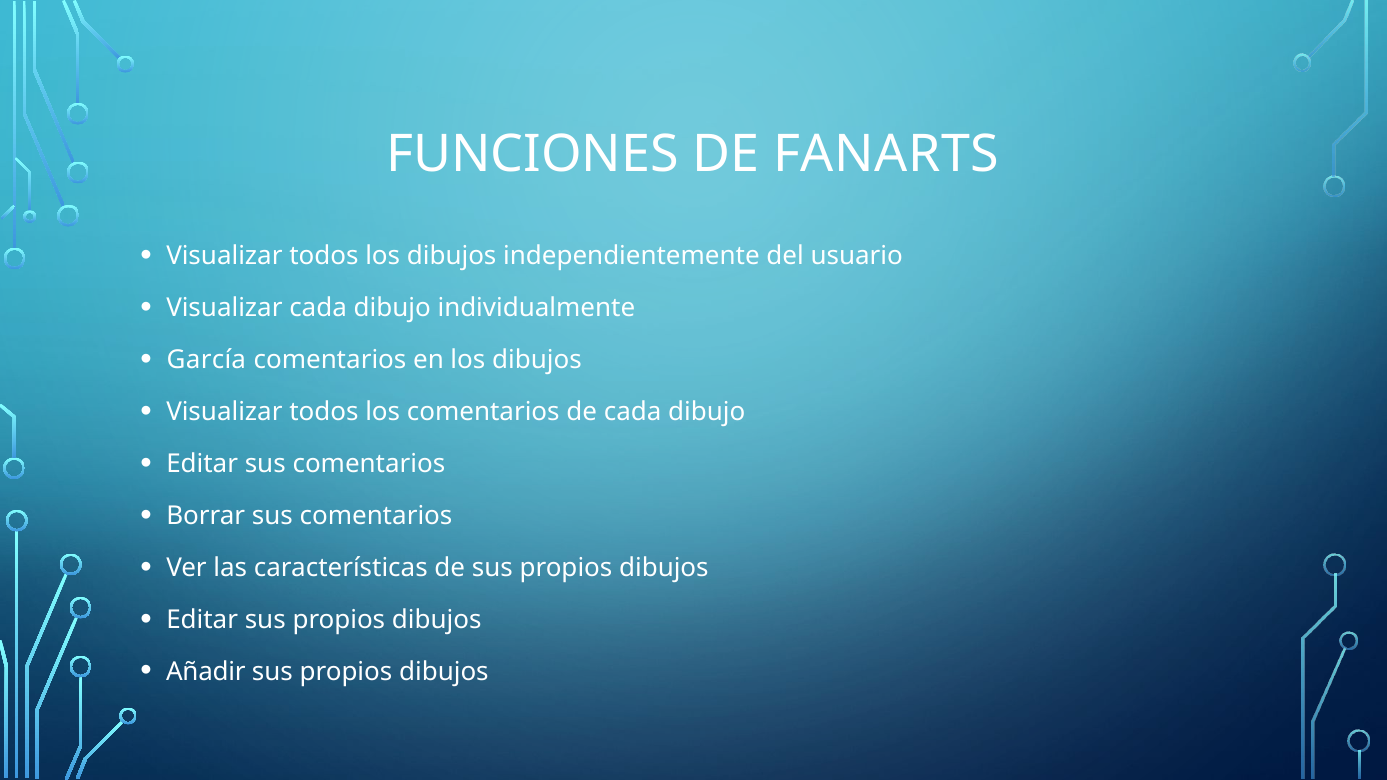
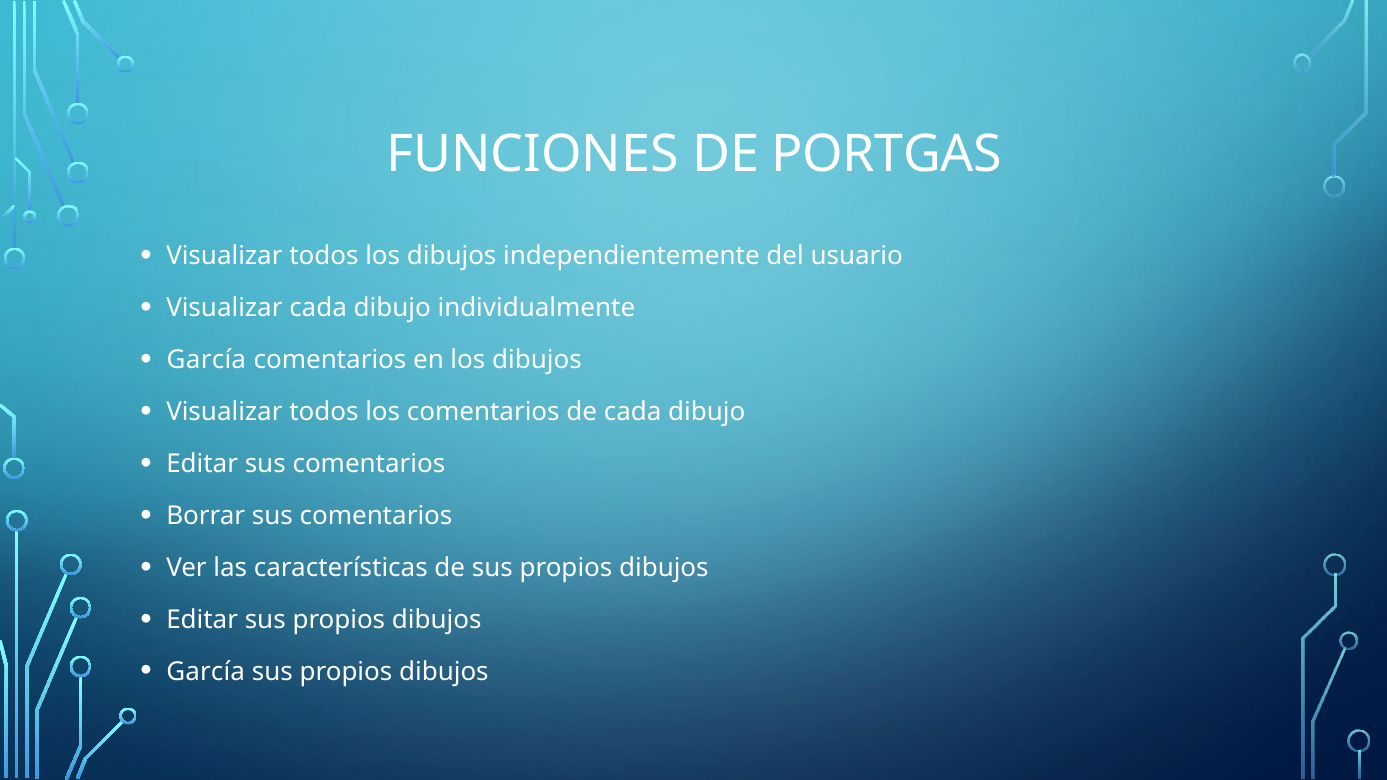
FANARTS: FANARTS -> PORTGAS (887, 154)
Añadir: Añadir -> García (206, 672)
